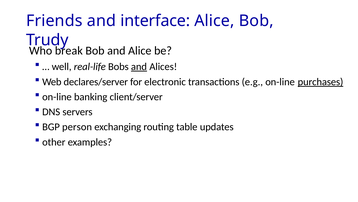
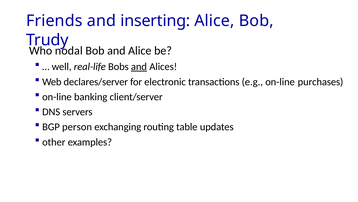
interface: interface -> inserting (155, 21)
break: break -> nodal (69, 51)
purchases underline: present -> none (320, 82)
